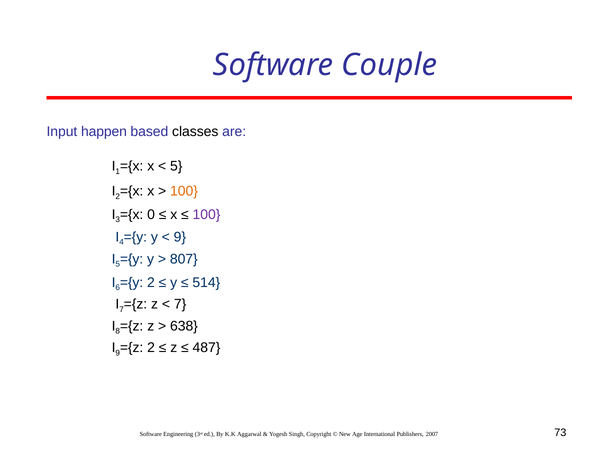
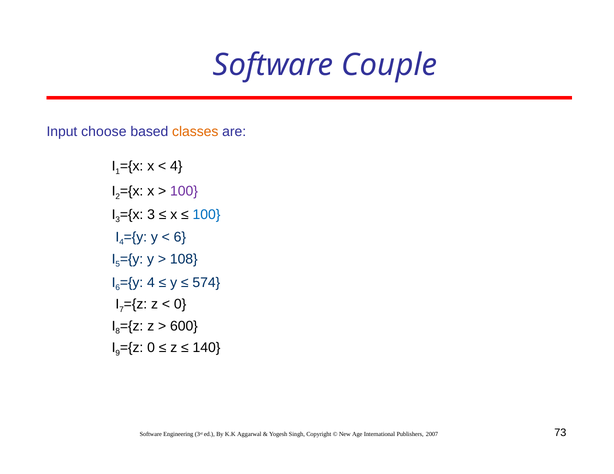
happen: happen -> choose (104, 132)
classes colour: black -> orange (195, 132)
5: 5 -> 4 (176, 166)
100 colour: orange -> purple (184, 191)
0: 0 -> 3 (151, 215)
100 colour: purple -> blue (206, 215)
9: 9 -> 6 (180, 237)
807: 807 -> 108 (184, 259)
2: 2 -> 4 (151, 283)
514: 514 -> 574 (206, 283)
7: 7 -> 0 (180, 305)
638: 638 -> 600 (184, 326)
2: 2 -> 0 (151, 348)
487: 487 -> 140 (206, 348)
